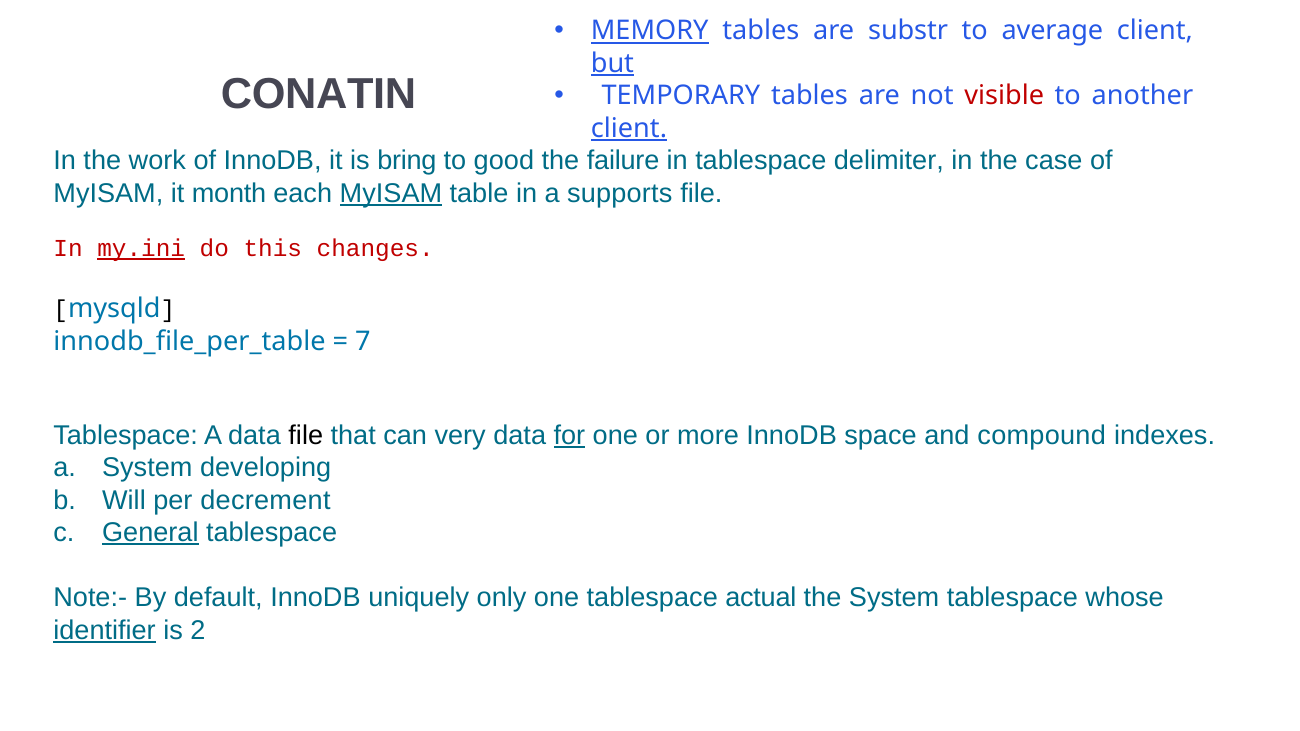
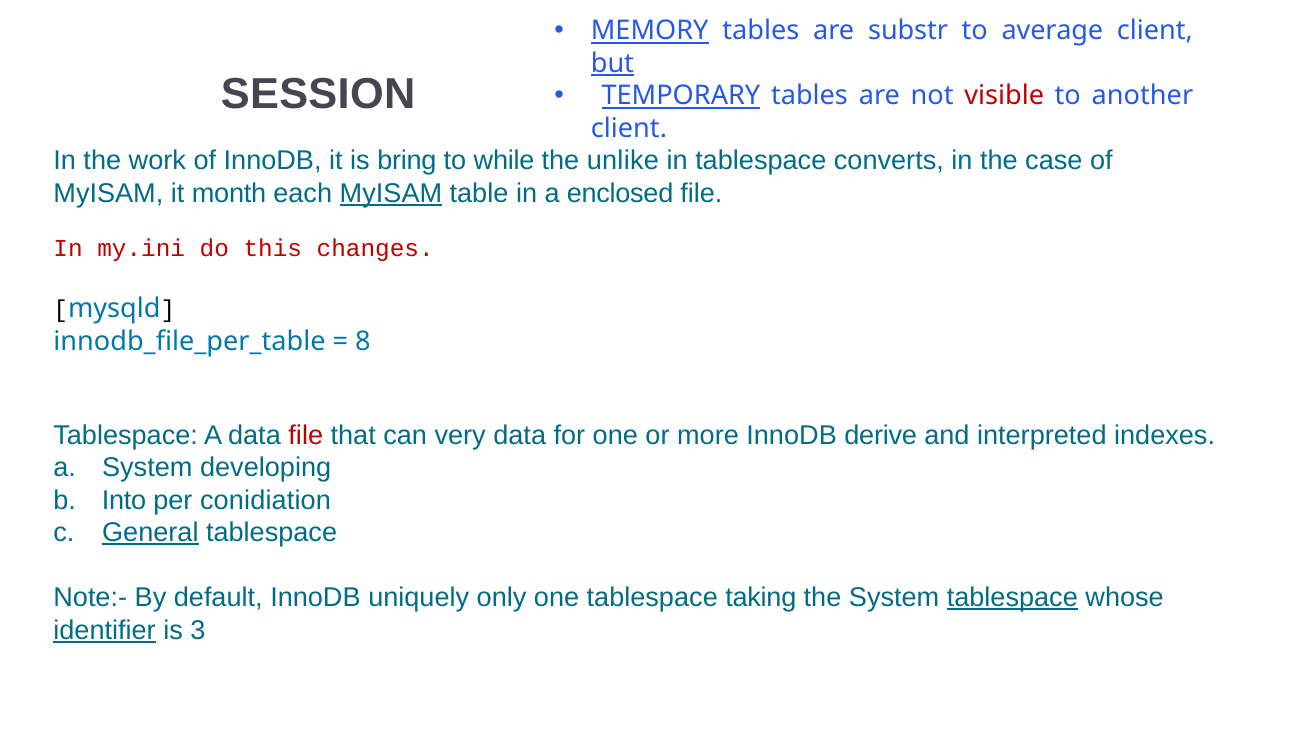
CONATIN: CONATIN -> SESSION (318, 94)
TEMPORARY underline: none -> present (681, 96)
client underline: present -> none (629, 129)
good: good -> while (504, 161)
failure: failure -> unlike (623, 161)
delimiter: delimiter -> converts (889, 161)
supports: supports -> enclosed (620, 194)
my.ini underline: present -> none (141, 249)
7: 7 -> 8 (363, 341)
file colour: black -> red (306, 435)
for underline: present -> none (569, 435)
space: space -> derive (881, 435)
compound: compound -> interpreted (1042, 435)
Will: Will -> Into (124, 500)
decrement: decrement -> conidiation (266, 500)
actual: actual -> taking (761, 598)
tablespace underline: none -> present (1012, 598)
2: 2 -> 3 (198, 630)
